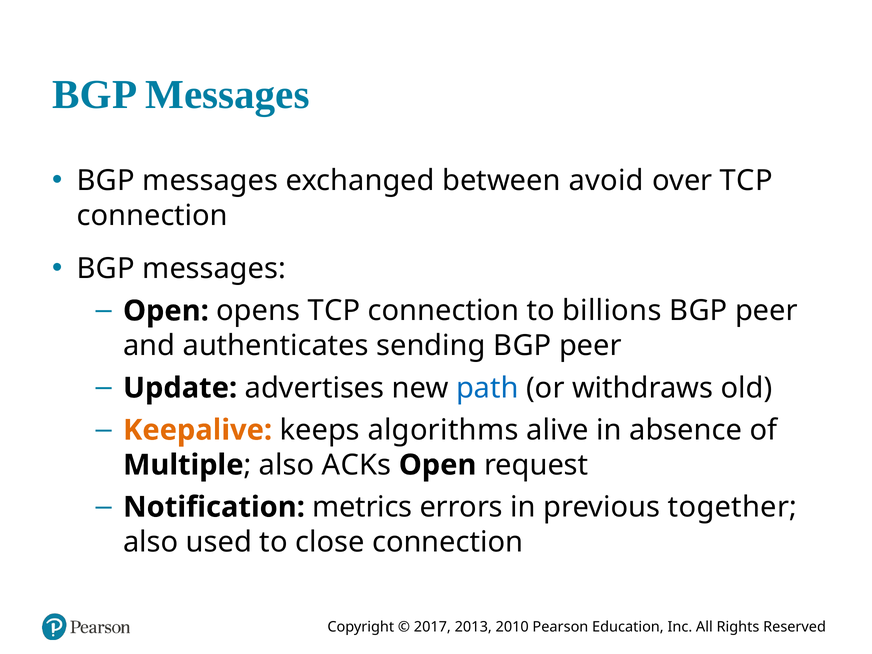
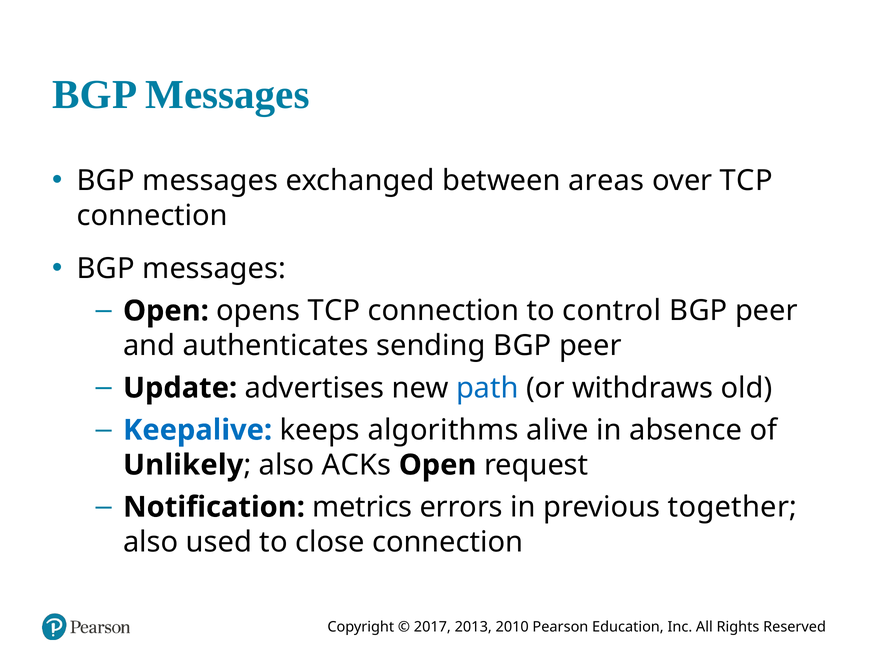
avoid: avoid -> areas (606, 181)
billions: billions -> control (612, 311)
Keepalive colour: orange -> blue (198, 430)
Multiple: Multiple -> Unlikely (183, 465)
